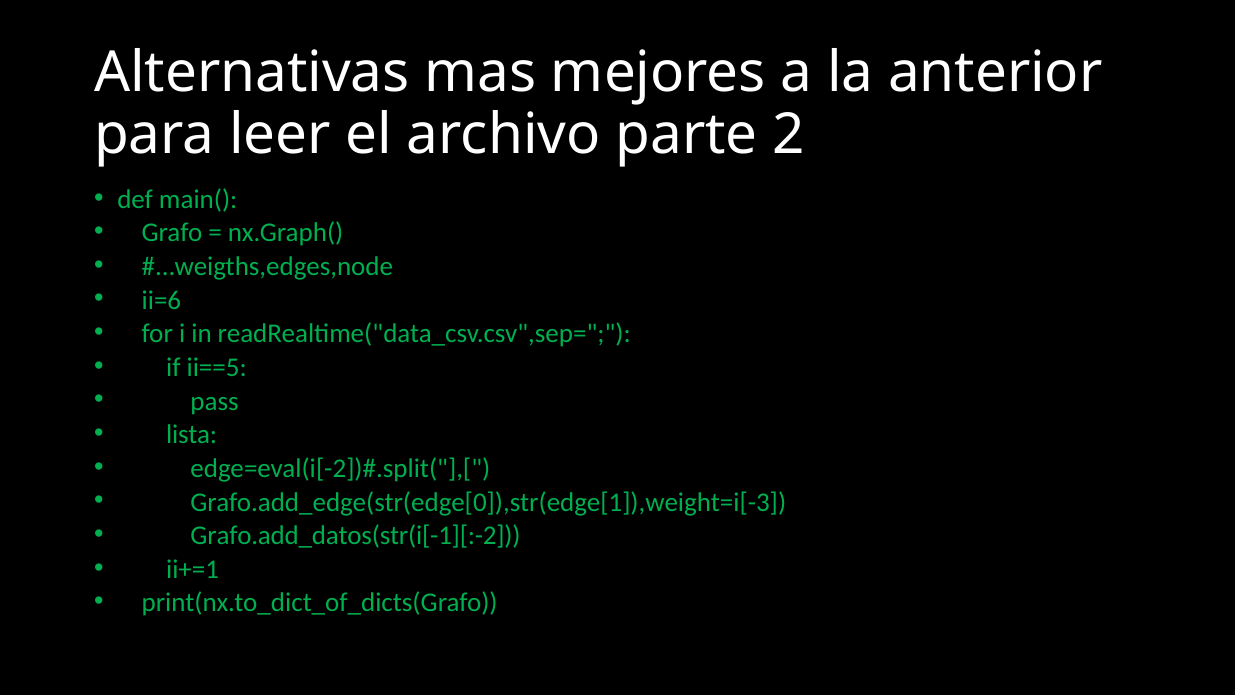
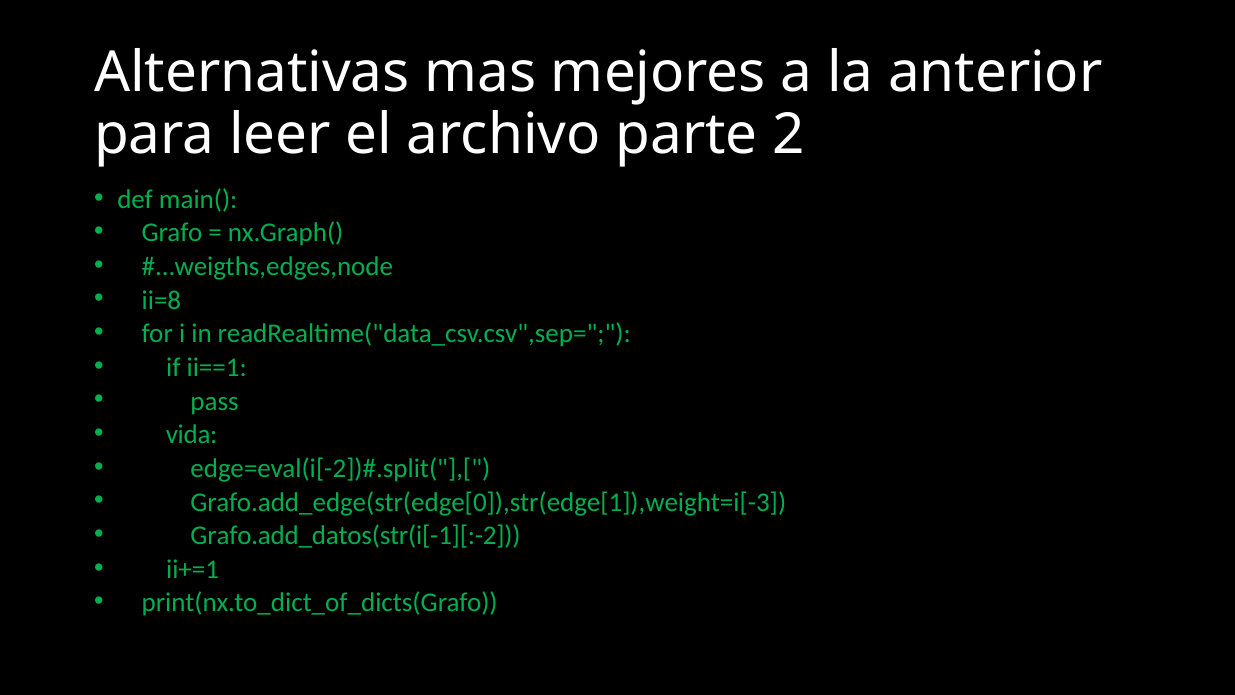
ii=6: ii=6 -> ii=8 (161, 300)
ii==5: ii==5 -> ii==1 (217, 367)
lista: lista -> vida (192, 435)
